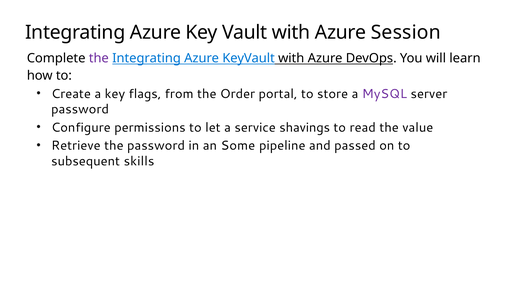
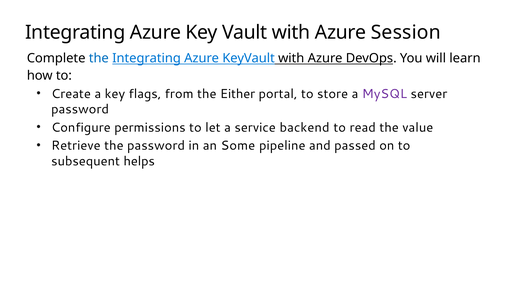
the colour: purple -> blue (99, 58)
Order: Order -> Either (238, 94)
shavings: shavings -> backend (305, 128)
skills: skills -> helps (139, 161)
